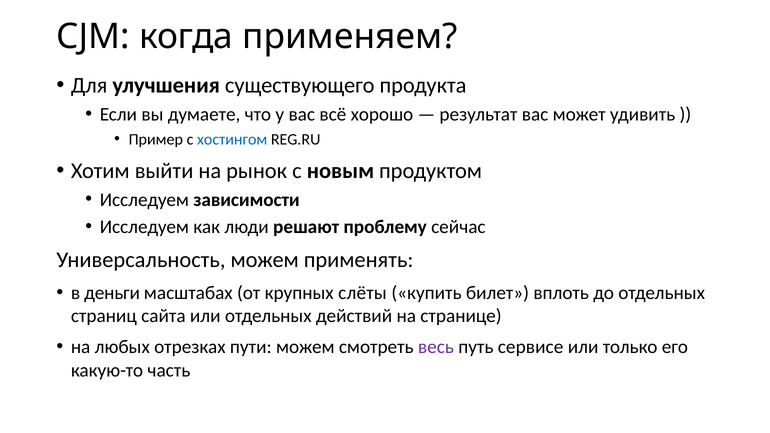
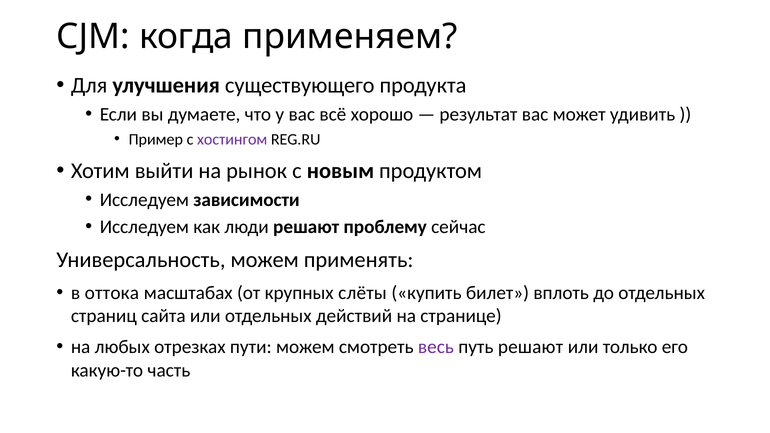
хостингом colour: blue -> purple (232, 139)
деньги: деньги -> оттока (112, 293)
путь сервисе: сервисе -> решают (531, 347)
